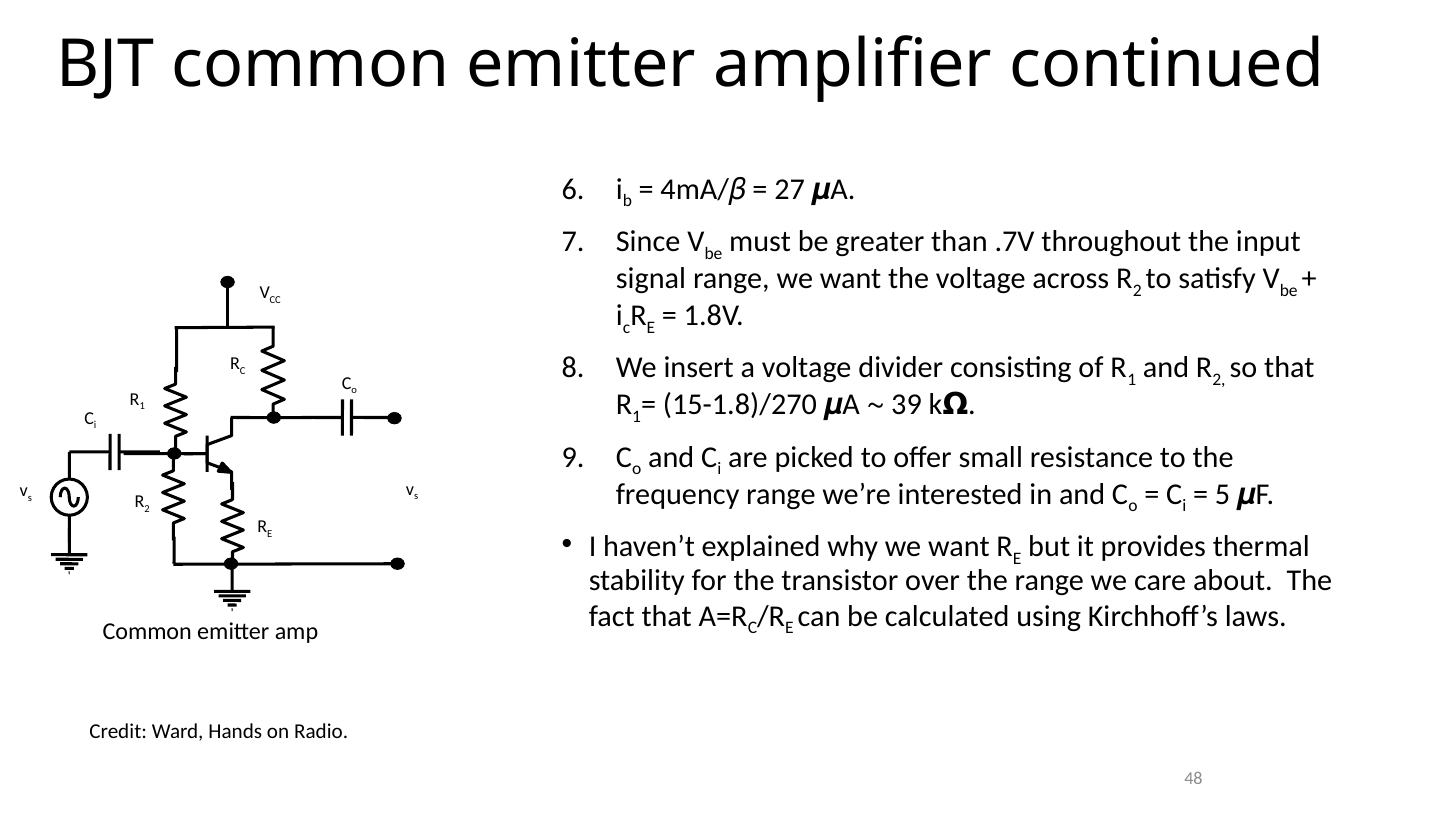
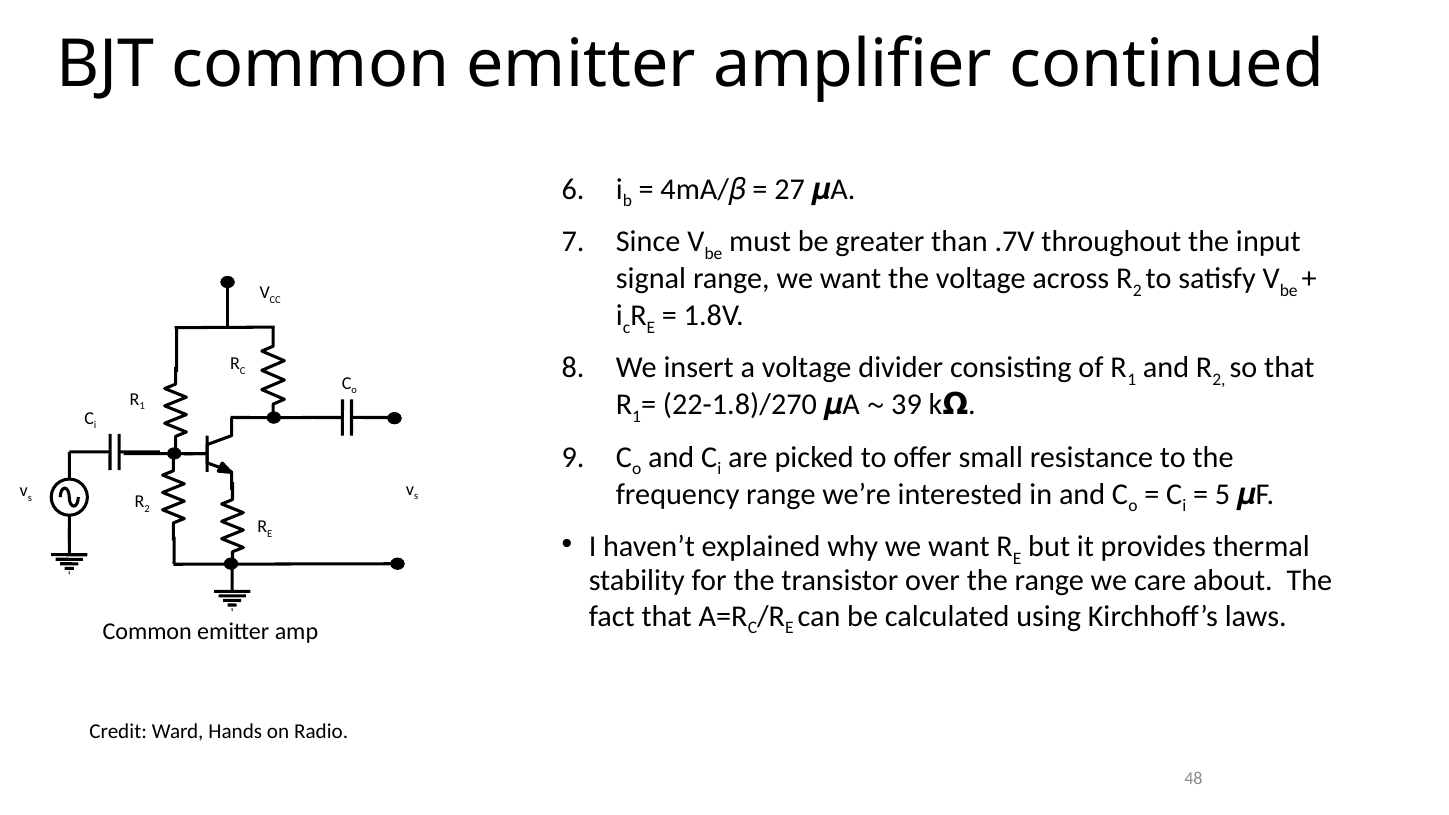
15-1.8)/270: 15-1.8)/270 -> 22-1.8)/270 (740, 405)
